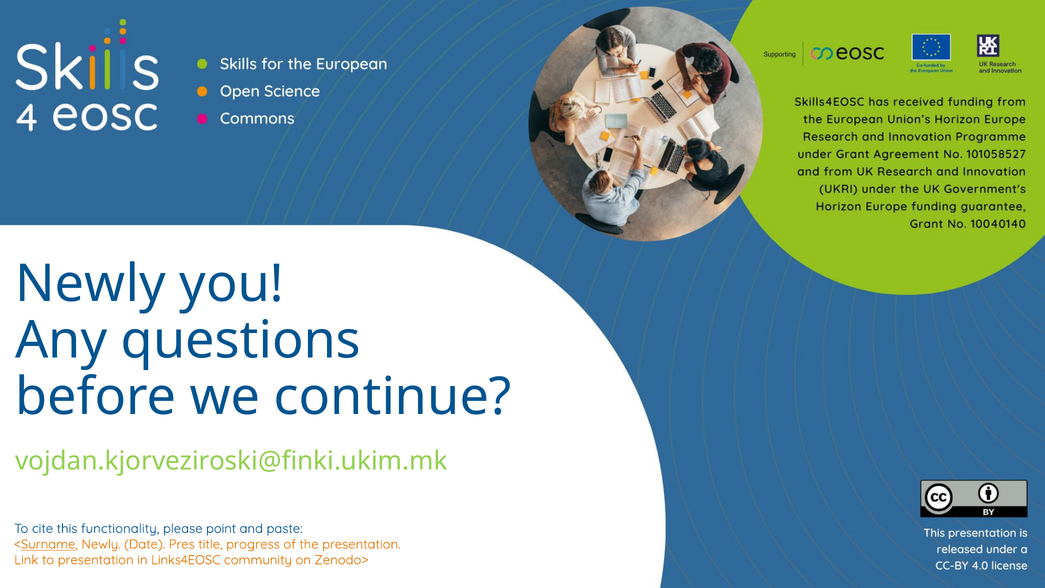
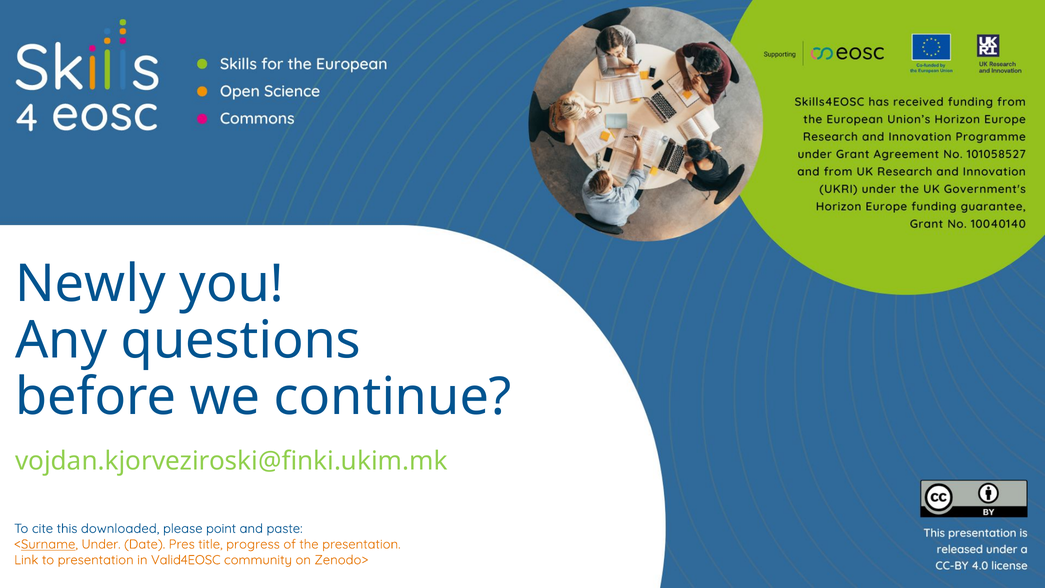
functionality: functionality -> downloaded (120, 528)
<Surname Newly: Newly -> Under (101, 544)
Links4EOSC: Links4EOSC -> Valid4EOSC (186, 560)
